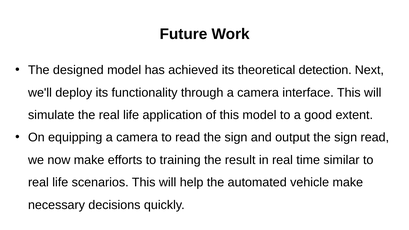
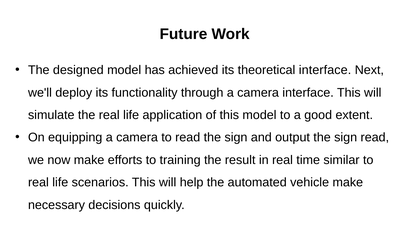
theoretical detection: detection -> interface (325, 70)
